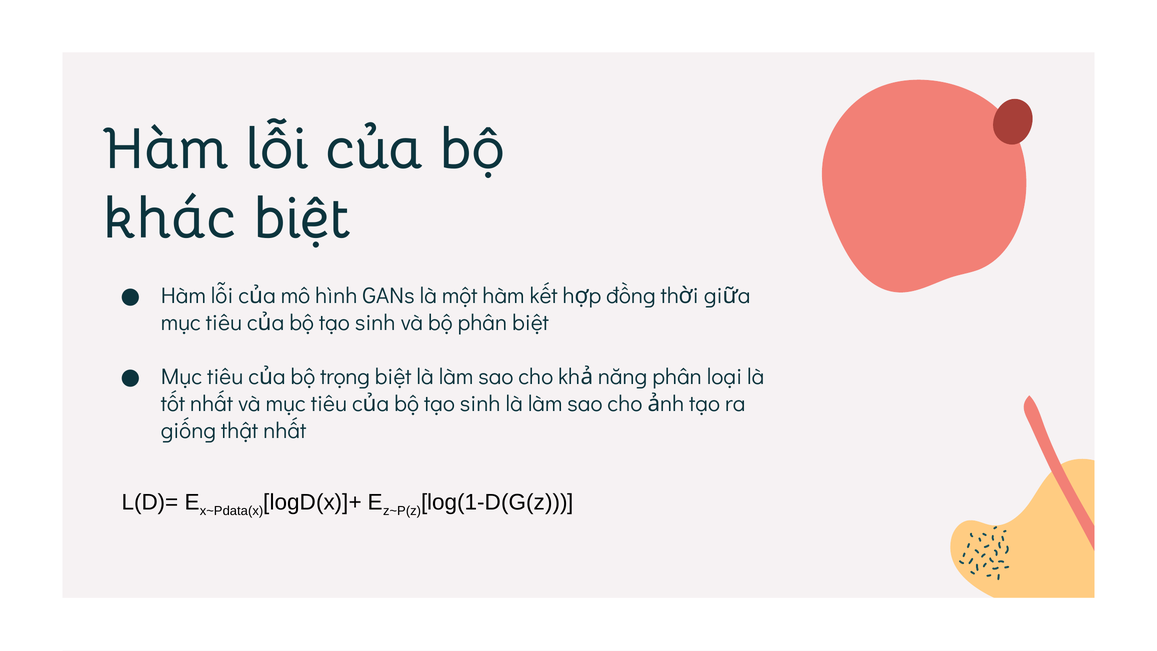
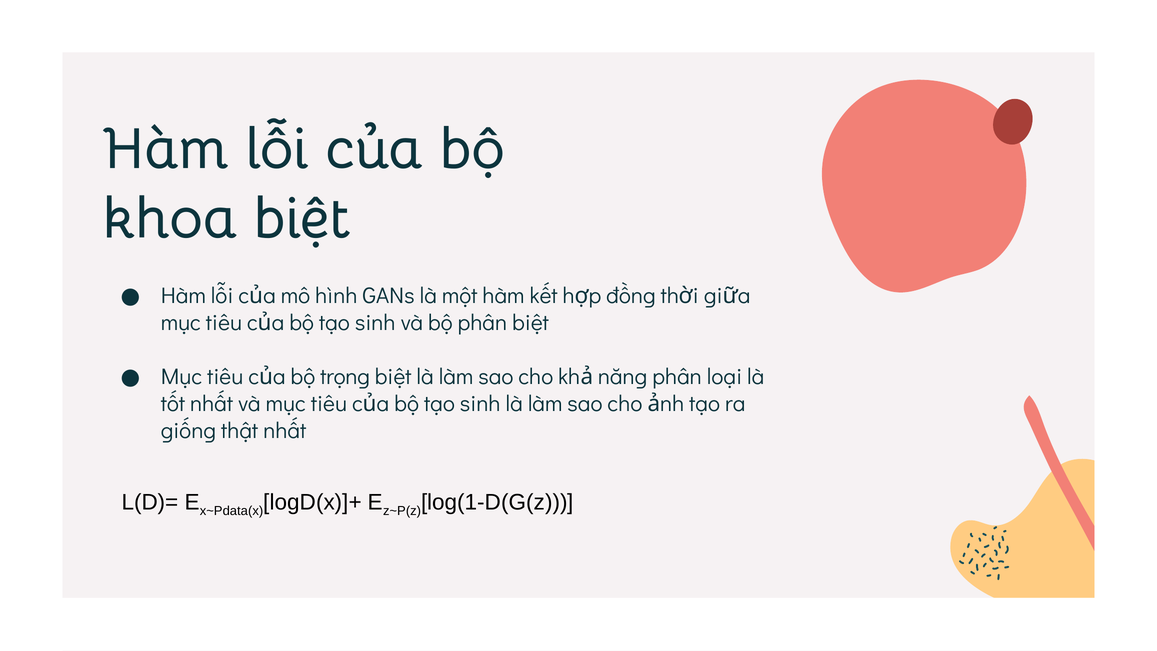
khác: khác -> khoa (170, 219)
